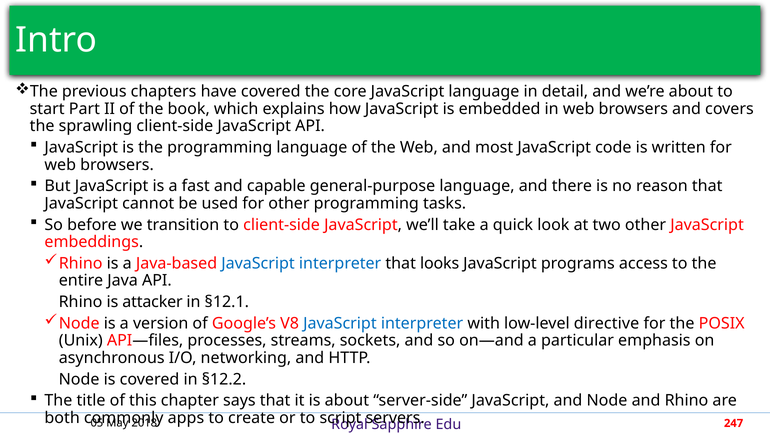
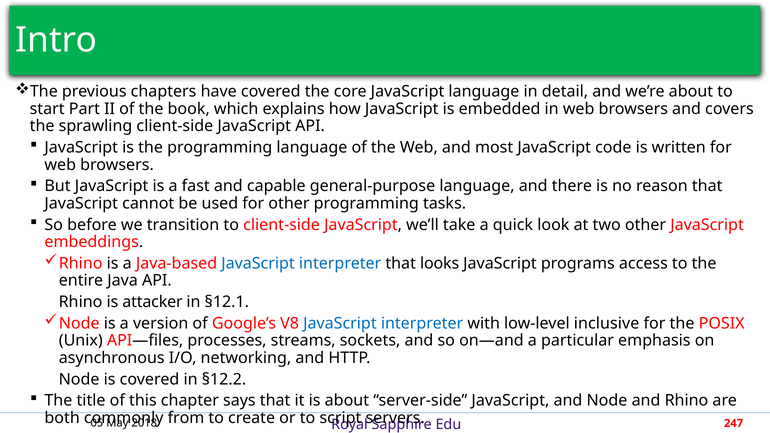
directive: directive -> inclusive (607, 323)
apps: apps -> from (186, 418)
